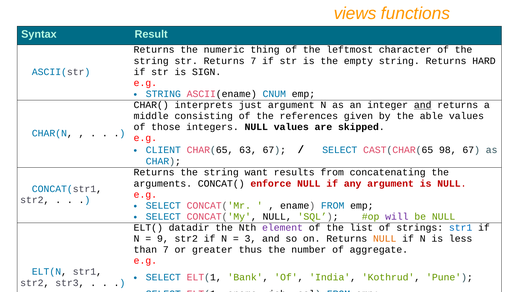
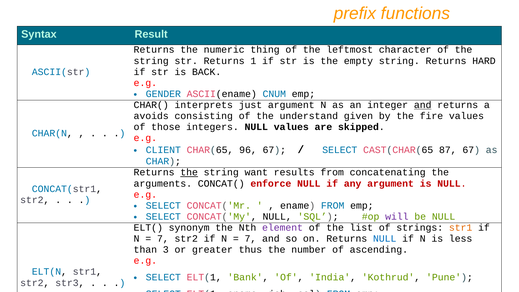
views: views -> prefix (355, 14)
Returns 7: 7 -> 1 (253, 61)
SIGN: SIGN -> BACK (207, 72)
STRING: STRING -> GENDER (163, 94)
middle: middle -> avoids (151, 116)
references: references -> understand (309, 116)
able: able -> fire (431, 116)
63: 63 -> 96 (248, 150)
98: 98 -> 87 (448, 150)
the underline: none -> present (189, 172)
datadir: datadir -> synonym (189, 228)
str1 colour: blue -> orange (461, 228)
9: 9 -> 7 (163, 239)
3: 3 -> 7 (250, 239)
NULL colour: orange -> blue (385, 239)
than 7: 7 -> 3 (166, 250)
aggregate: aggregate -> ascending (379, 250)
